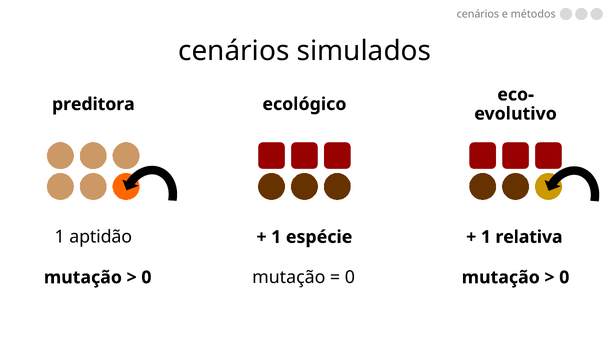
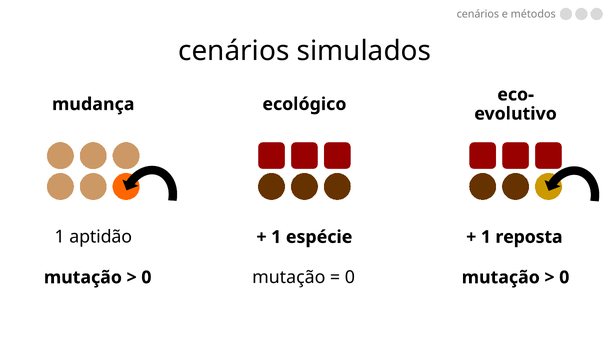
preditora: preditora -> mudança (93, 104)
relativa: relativa -> reposta (529, 237)
